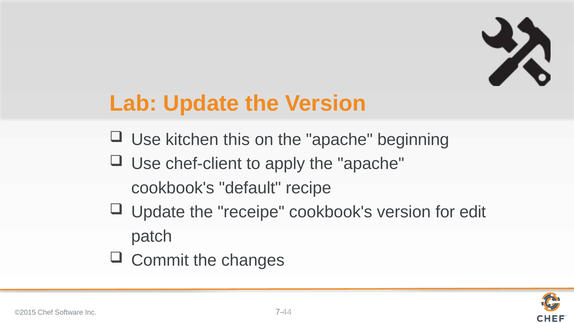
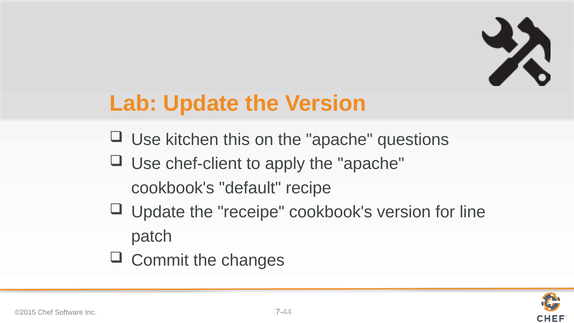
beginning: beginning -> questions (413, 140)
edit: edit -> line (473, 212)
